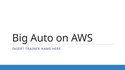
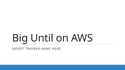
Auto: Auto -> Until (42, 38)
